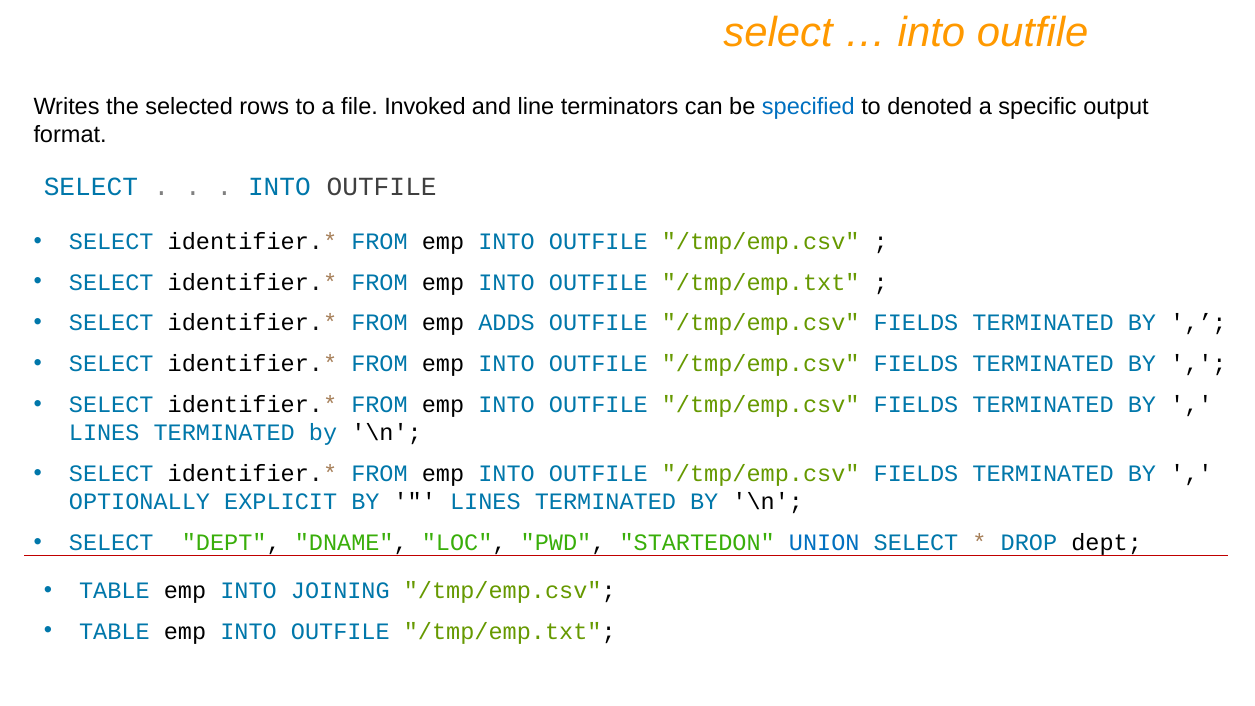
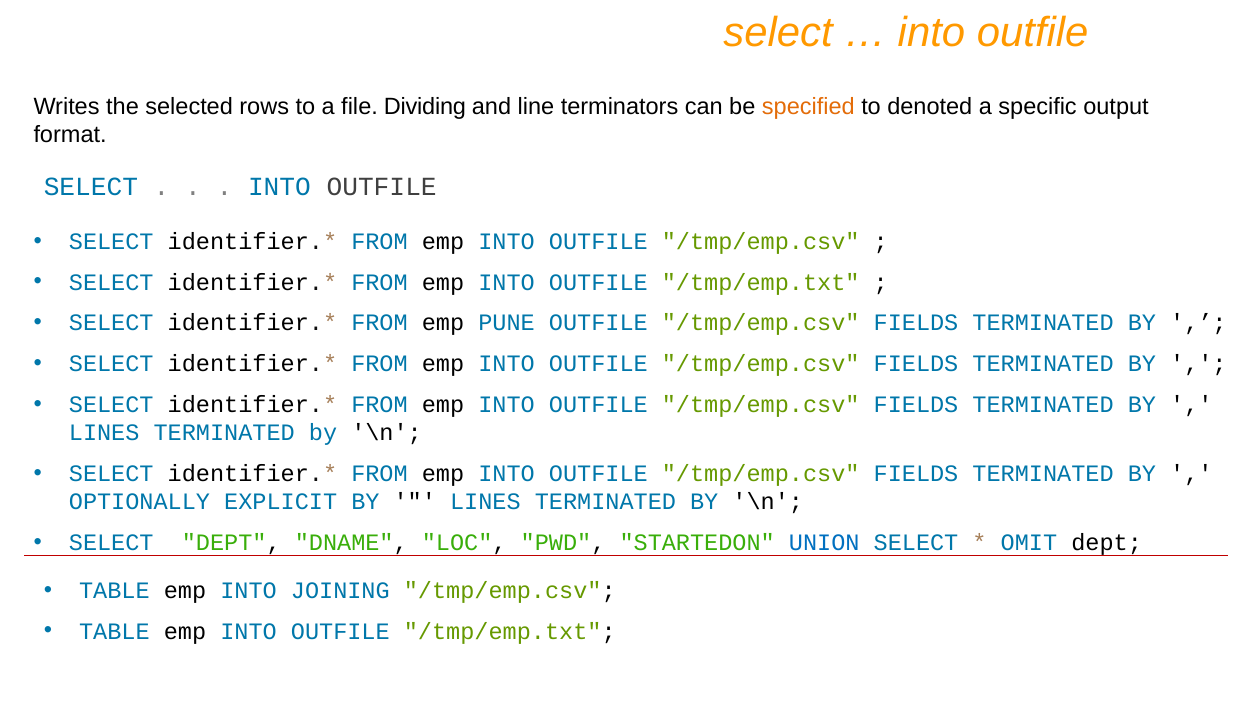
Invoked: Invoked -> Dividing (425, 107)
specified colour: blue -> orange (808, 107)
ADDS: ADDS -> PUNE (507, 323)
DROP: DROP -> OMIT (1029, 543)
